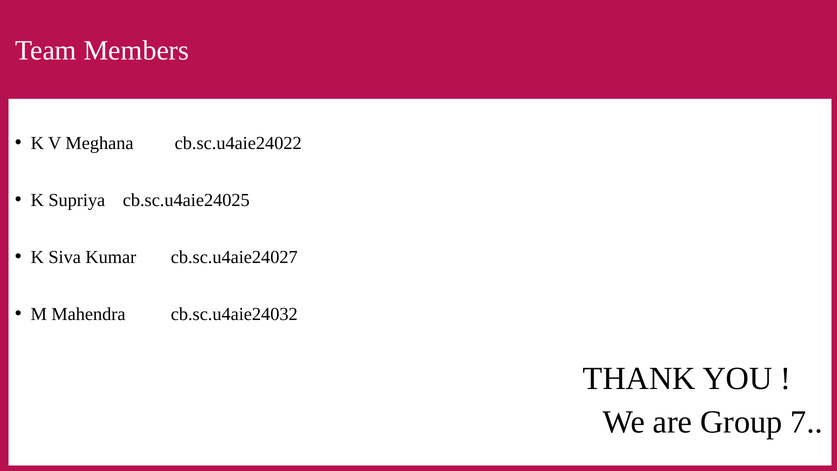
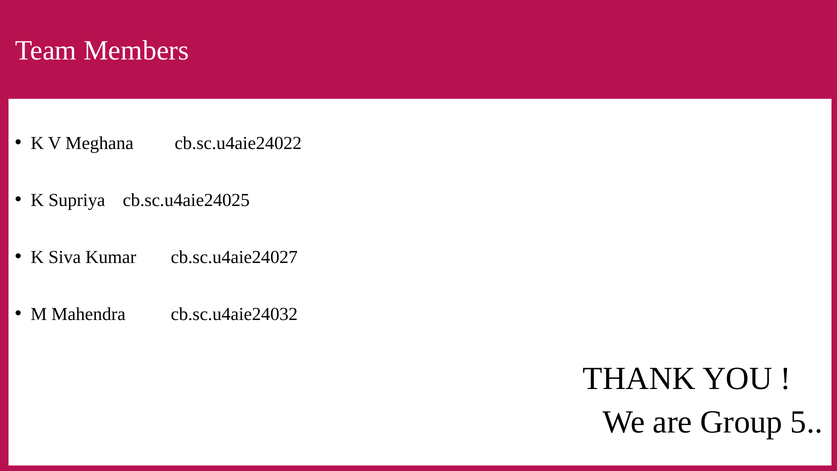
7: 7 -> 5 (807, 422)
